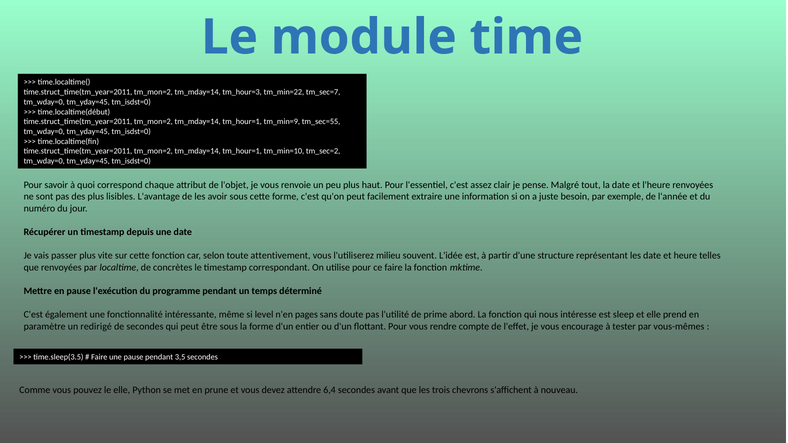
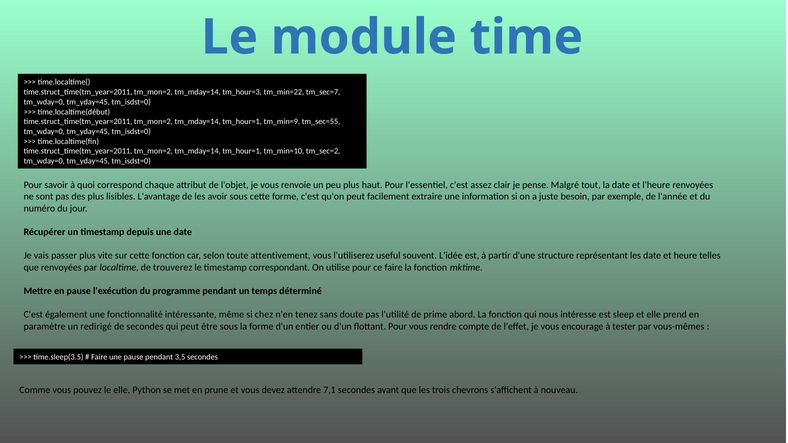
milieu: milieu -> useful (388, 256)
concrètes: concrètes -> trouverez (173, 268)
level: level -> chez (264, 315)
pages: pages -> tenez (306, 315)
6,4: 6,4 -> 7,1 (329, 390)
